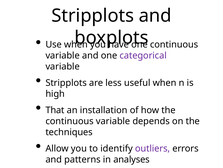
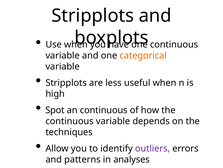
categorical colour: purple -> orange (143, 55)
That: That -> Spot (55, 110)
an installation: installation -> continuous (104, 110)
